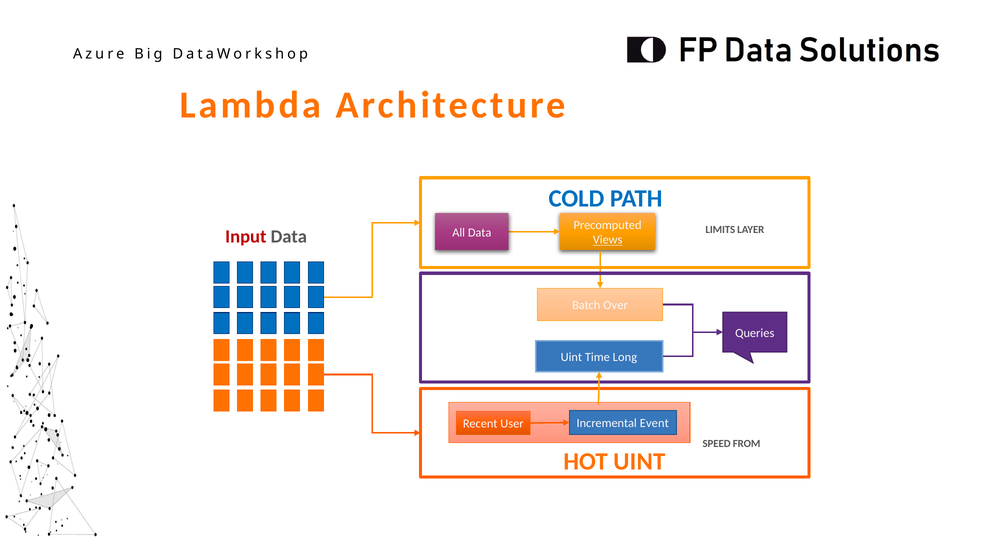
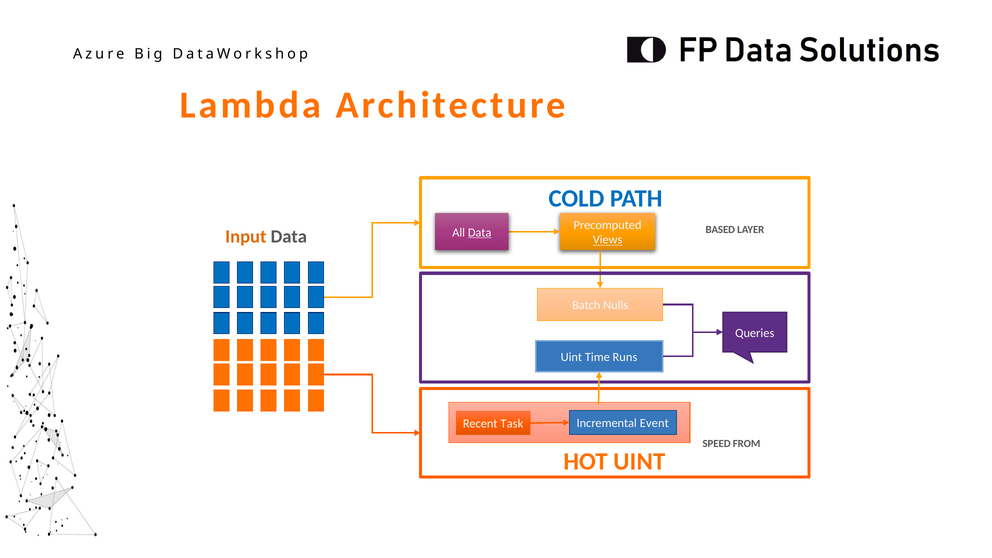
LIMITS: LIMITS -> BASED (720, 230)
Data underline: none -> present (480, 232)
Input colour: red -> orange (246, 237)
Over: Over -> Nulls (616, 305)
Long: Long -> Runs (625, 357)
User: User -> Task (512, 424)
